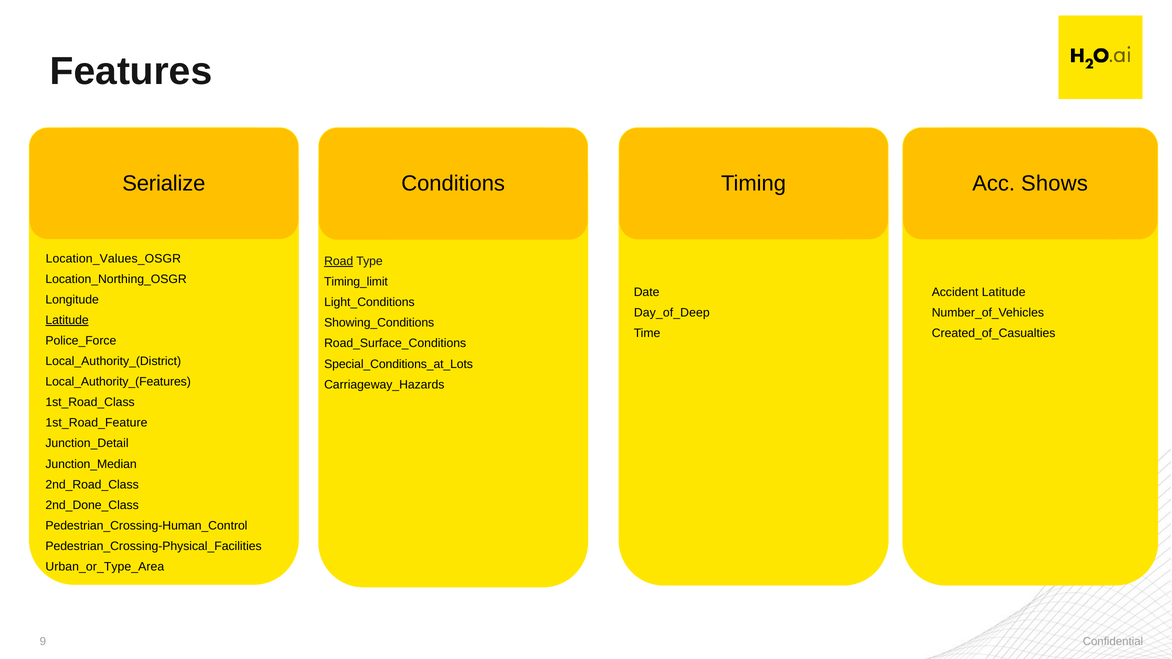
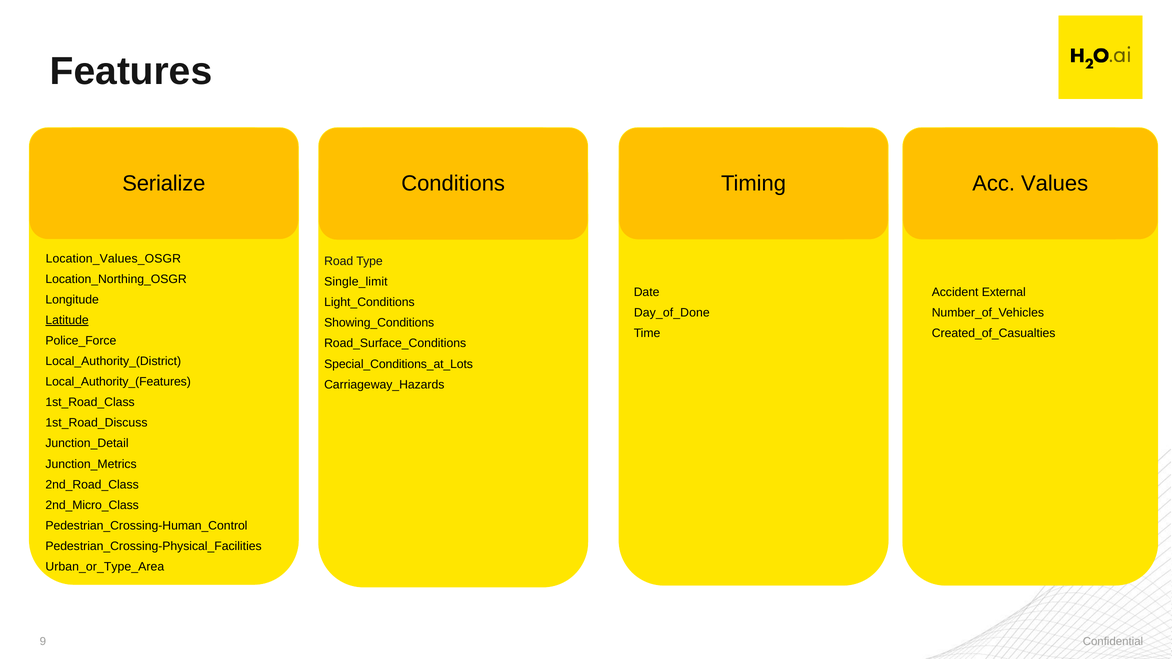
Shows: Shows -> Values (1055, 184)
Road underline: present -> none (339, 261)
Timing_limit: Timing_limit -> Single_limit (356, 282)
Accident Latitude: Latitude -> External (1004, 292)
Day_of_Deep: Day_of_Deep -> Day_of_Done (672, 313)
1st_Road_Feature: 1st_Road_Feature -> 1st_Road_Discuss (96, 423)
Junction_Median: Junction_Median -> Junction_Metrics (91, 464)
2nd_Done_Class: 2nd_Done_Class -> 2nd_Micro_Class (92, 505)
